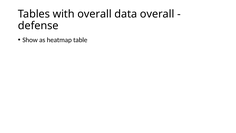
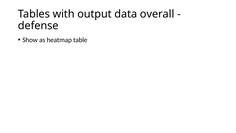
with overall: overall -> output (95, 14)
